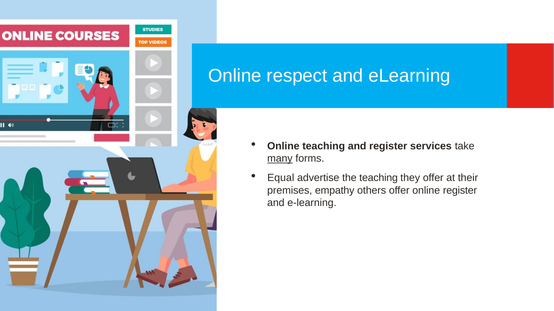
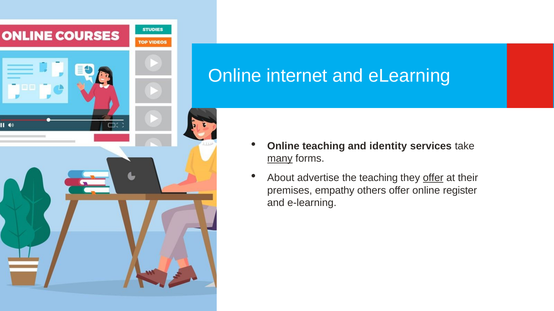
respect: respect -> internet (297, 76)
and register: register -> identity (388, 146)
Equal: Equal -> About (281, 178)
offer underline: none -> present (433, 178)
